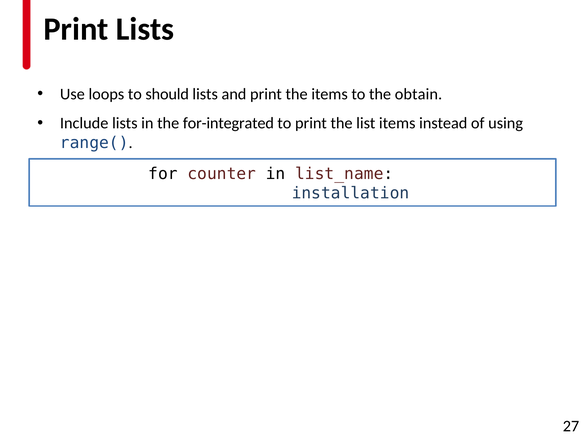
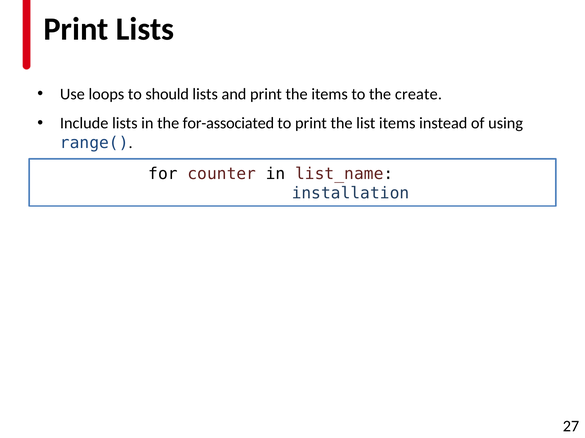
obtain: obtain -> create (418, 94)
for-integrated: for-integrated -> for-associated (228, 123)
